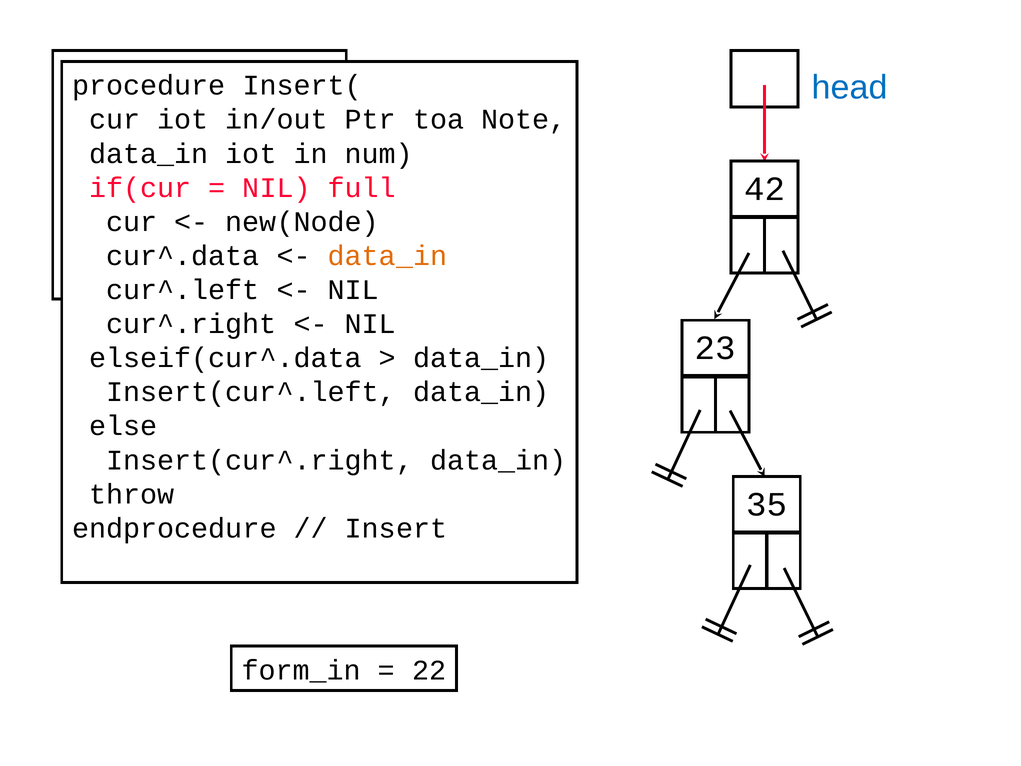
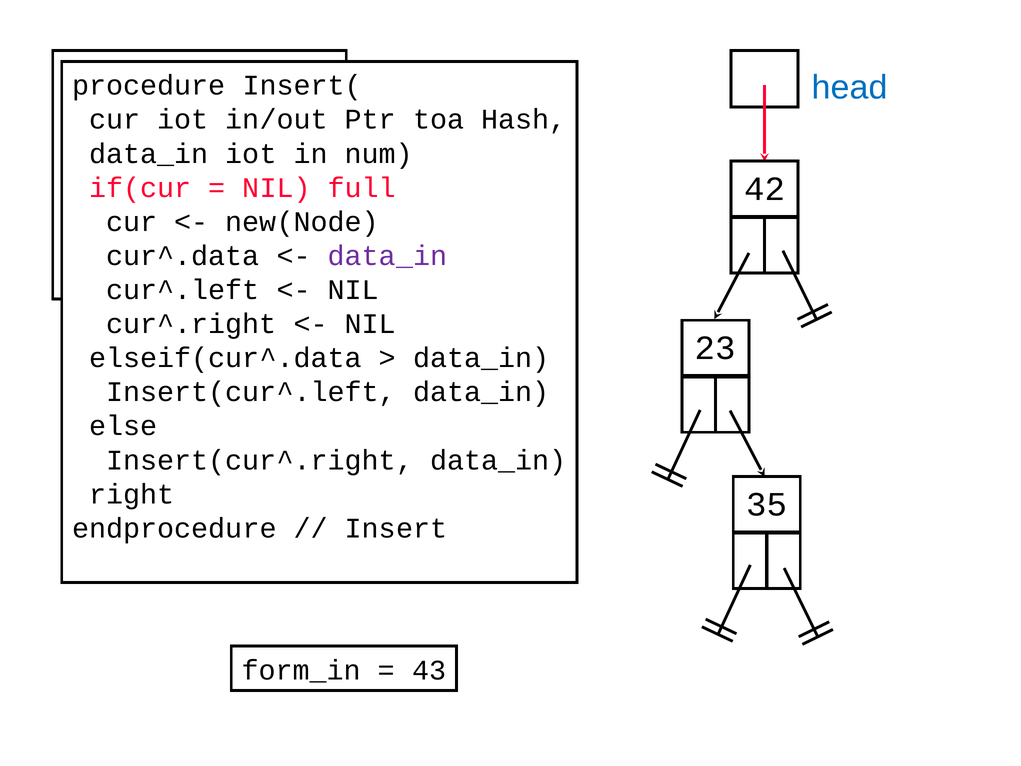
Note: Note -> Hash (524, 120)
data_in colour: orange -> purple (387, 256)
throw: throw -> right (132, 494)
22: 22 -> 43 (429, 670)
